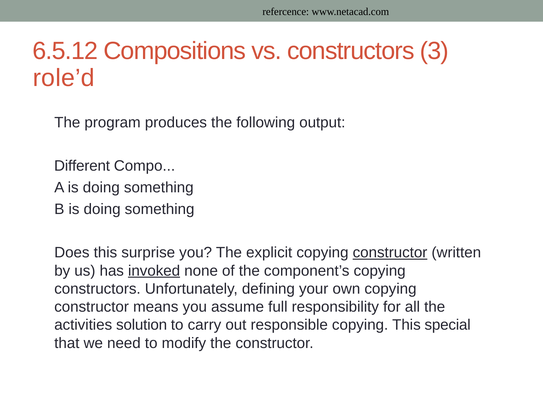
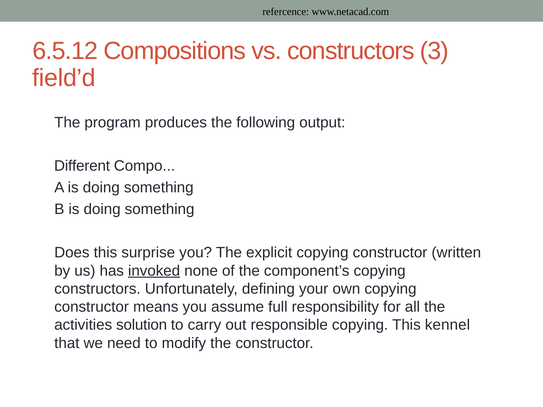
role’d: role’d -> field’d (64, 78)
constructor underline: present -> none (390, 253)
special: special -> kennel (447, 325)
